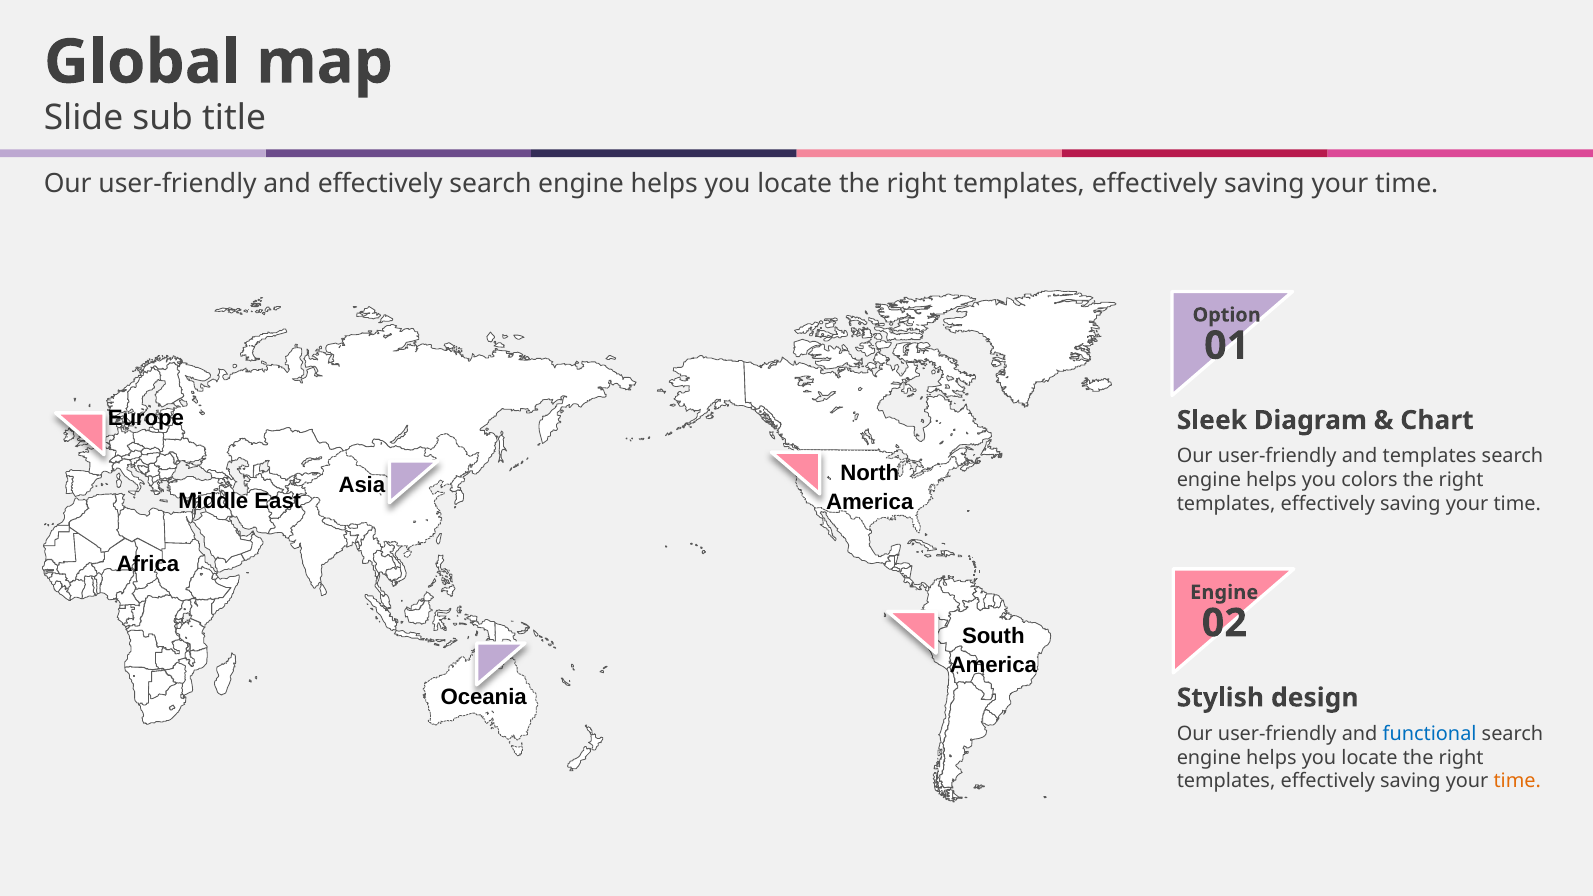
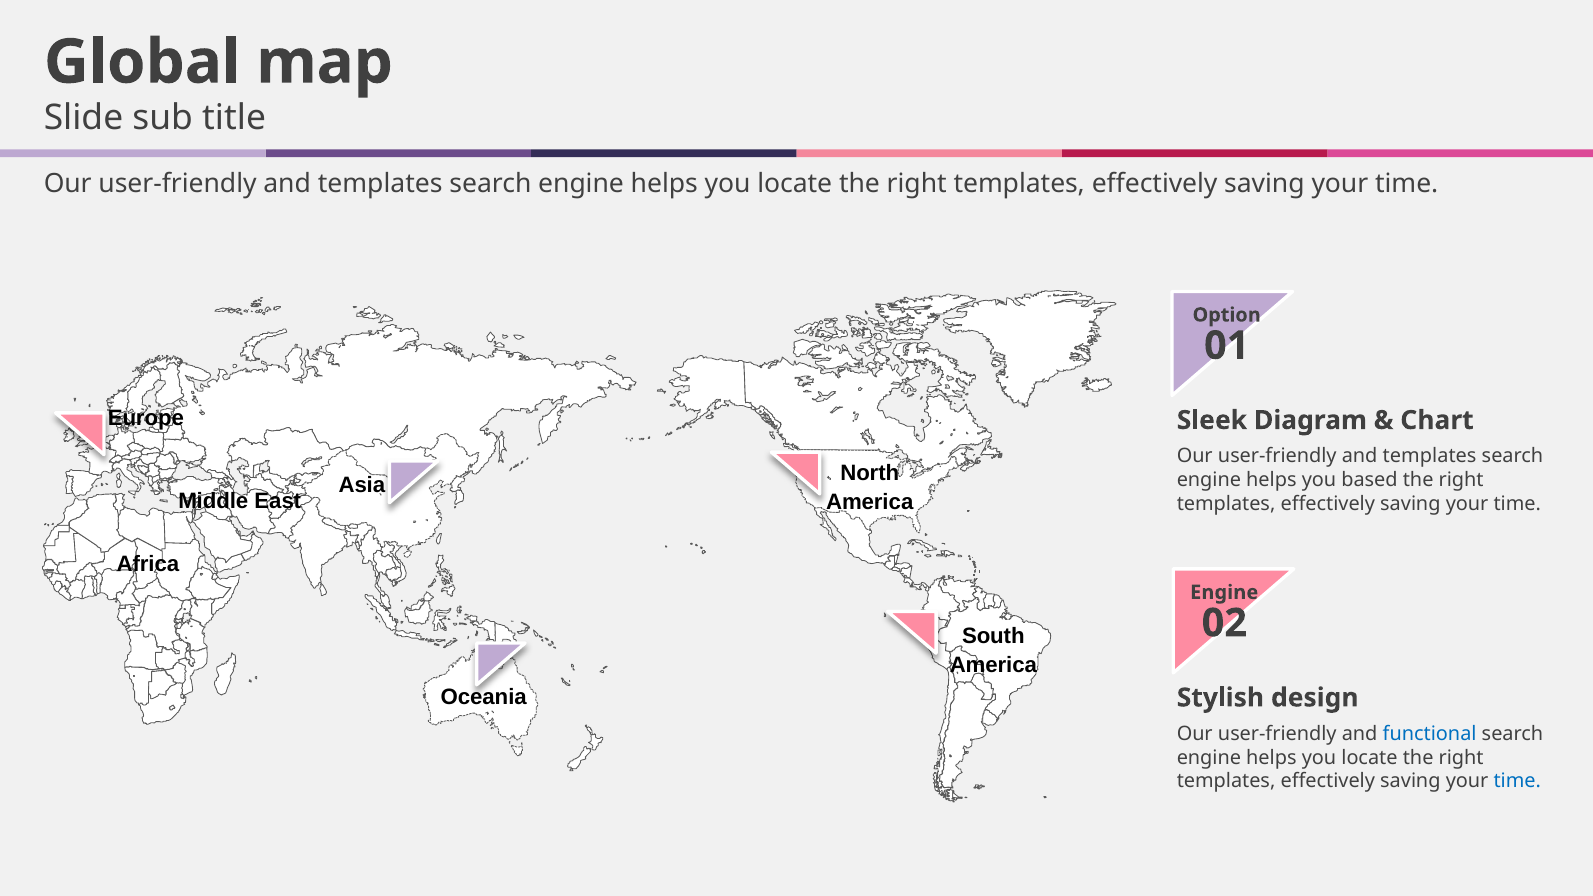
effectively: effectively -> templates (380, 183)
colors: colors -> based (1369, 480)
time colour: orange -> blue (1517, 781)
